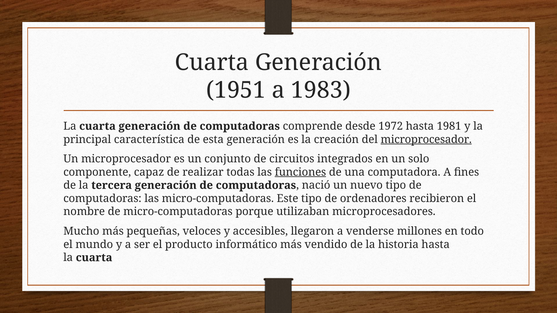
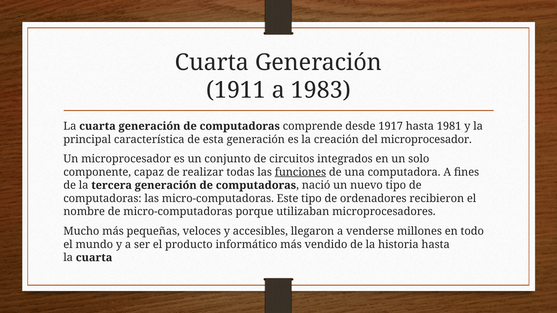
1951: 1951 -> 1911 (236, 90)
1972: 1972 -> 1917 (391, 126)
microprocesador underline: present -> none (426, 140)
